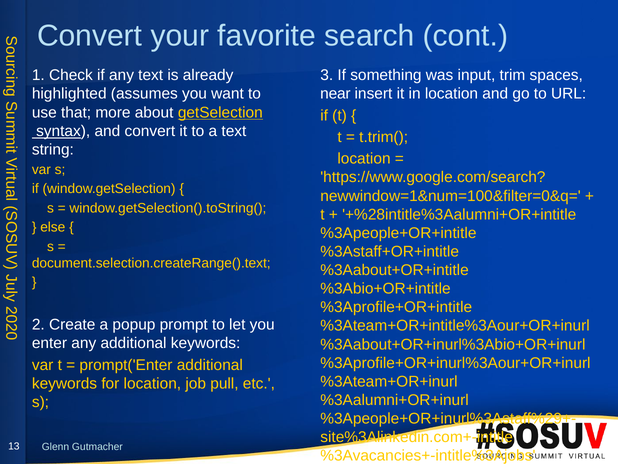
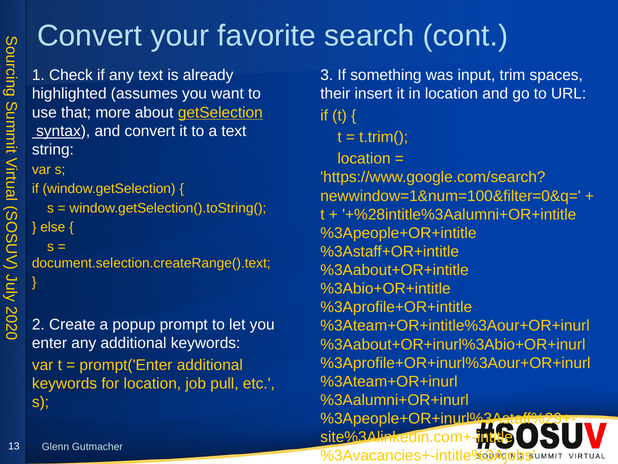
near: near -> their (335, 94)
